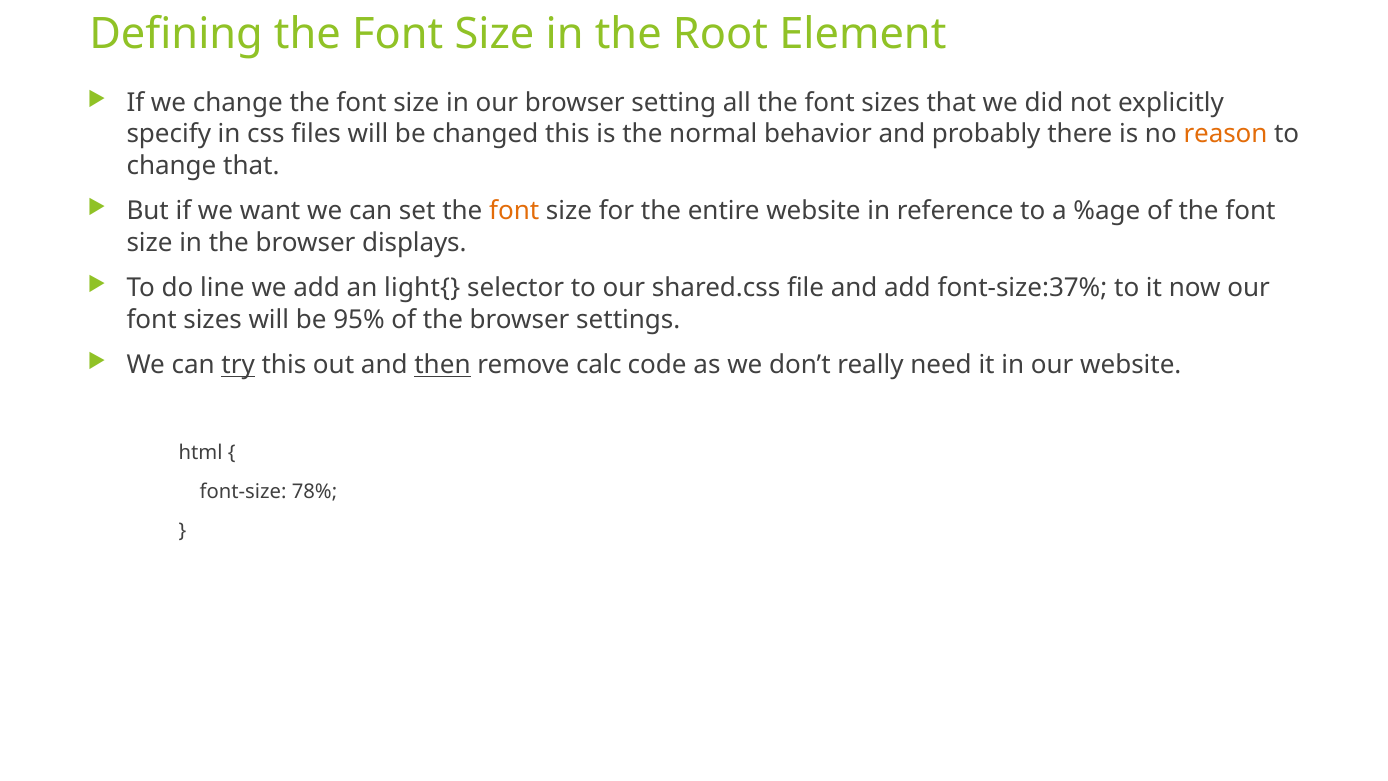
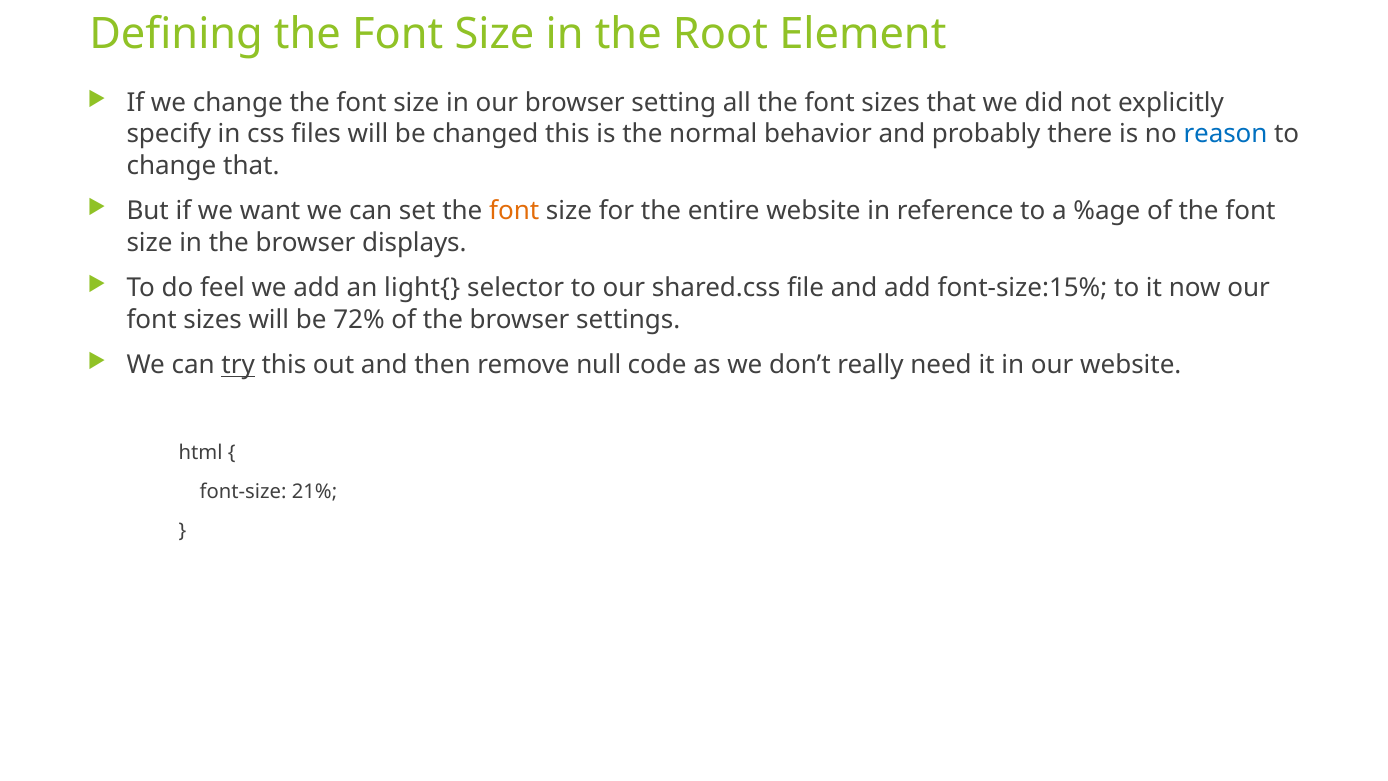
reason colour: orange -> blue (1225, 134)
line: line -> feel (222, 288)
font-size:37%: font-size:37% -> font-size:15% (1022, 288)
95%: 95% -> 72% (359, 319)
then underline: present -> none (442, 365)
calc: calc -> null (599, 365)
78%: 78% -> 21% (314, 491)
